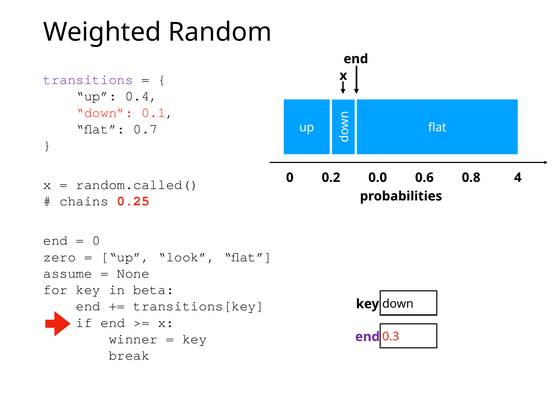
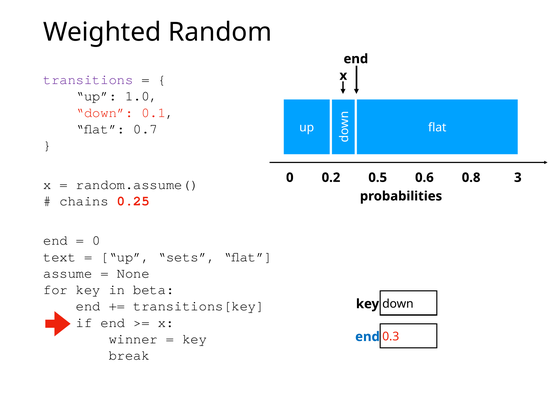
0.4: 0.4 -> 1.0 (141, 96)
0.0: 0.0 -> 0.5 (378, 178)
4: 4 -> 3 (518, 178)
random.called(: random.called( -> random.assume( (137, 185)
zero: zero -> text (60, 257)
look: look -> sets (187, 257)
end colour: purple -> blue (367, 337)
